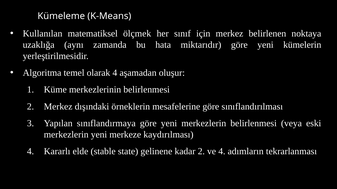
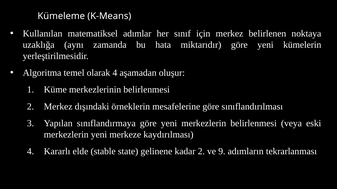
ölçmek: ölçmek -> adımlar (137, 34)
ve 4: 4 -> 9 (222, 152)
